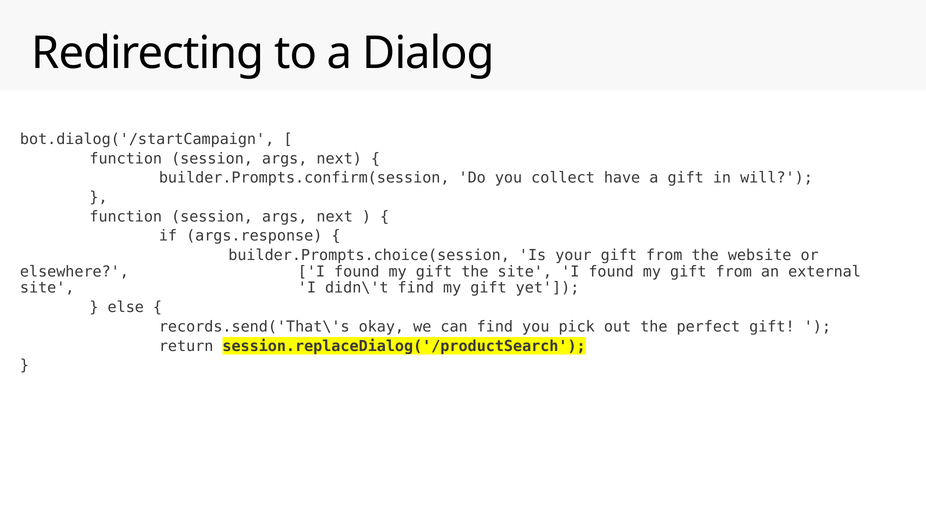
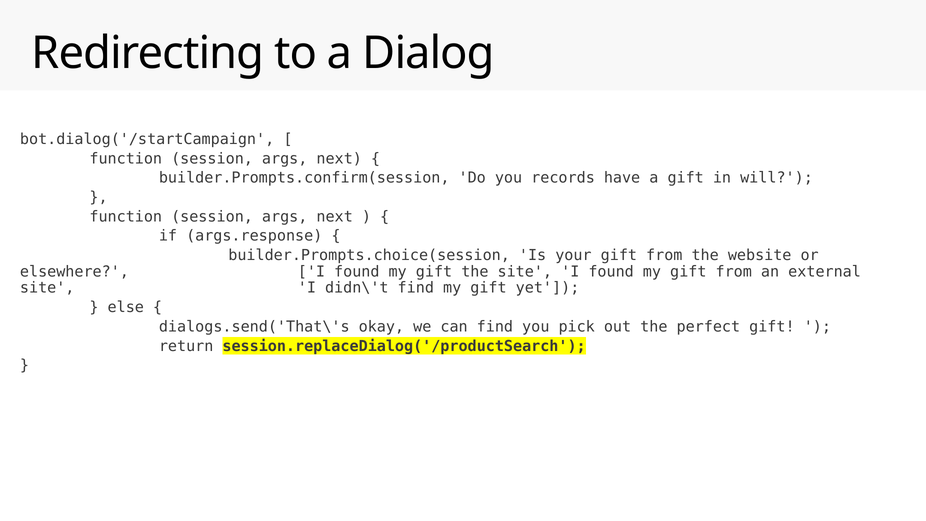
collect: collect -> records (563, 178)
records.send('That\'s: records.send('That\'s -> dialogs.send('That\'s (254, 327)
